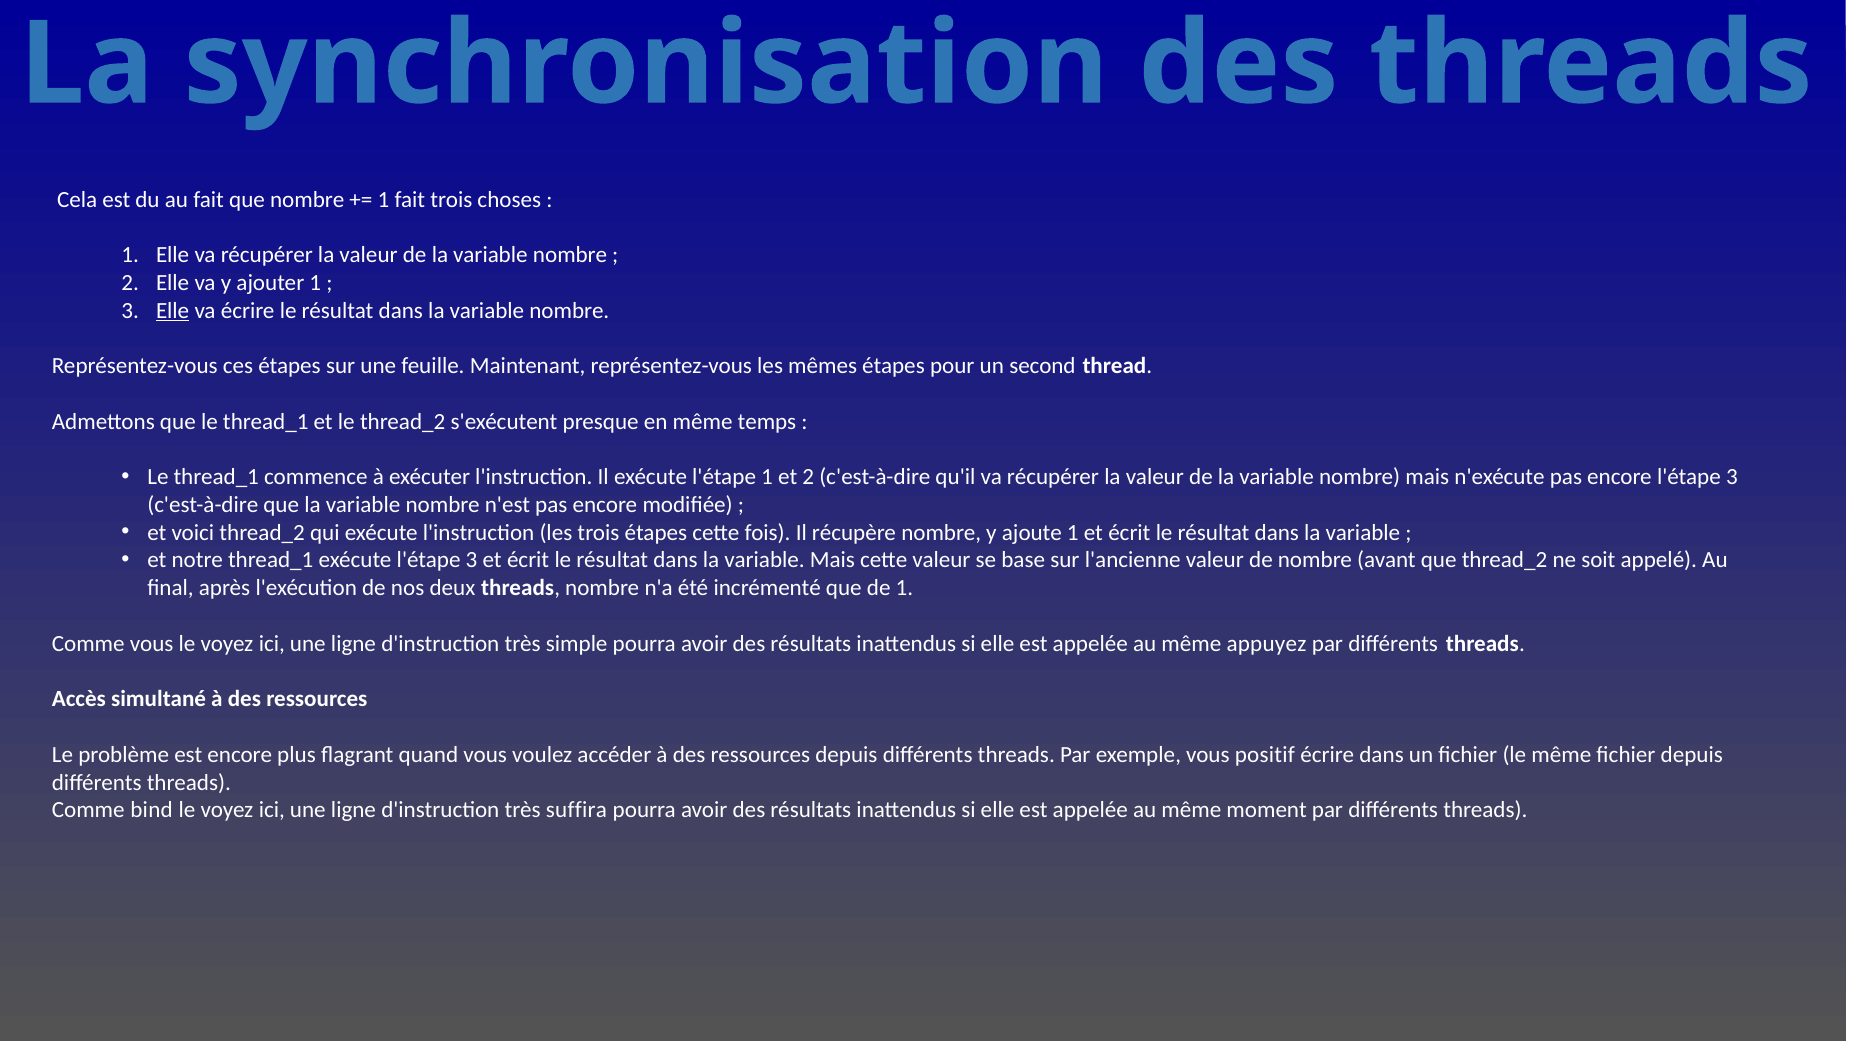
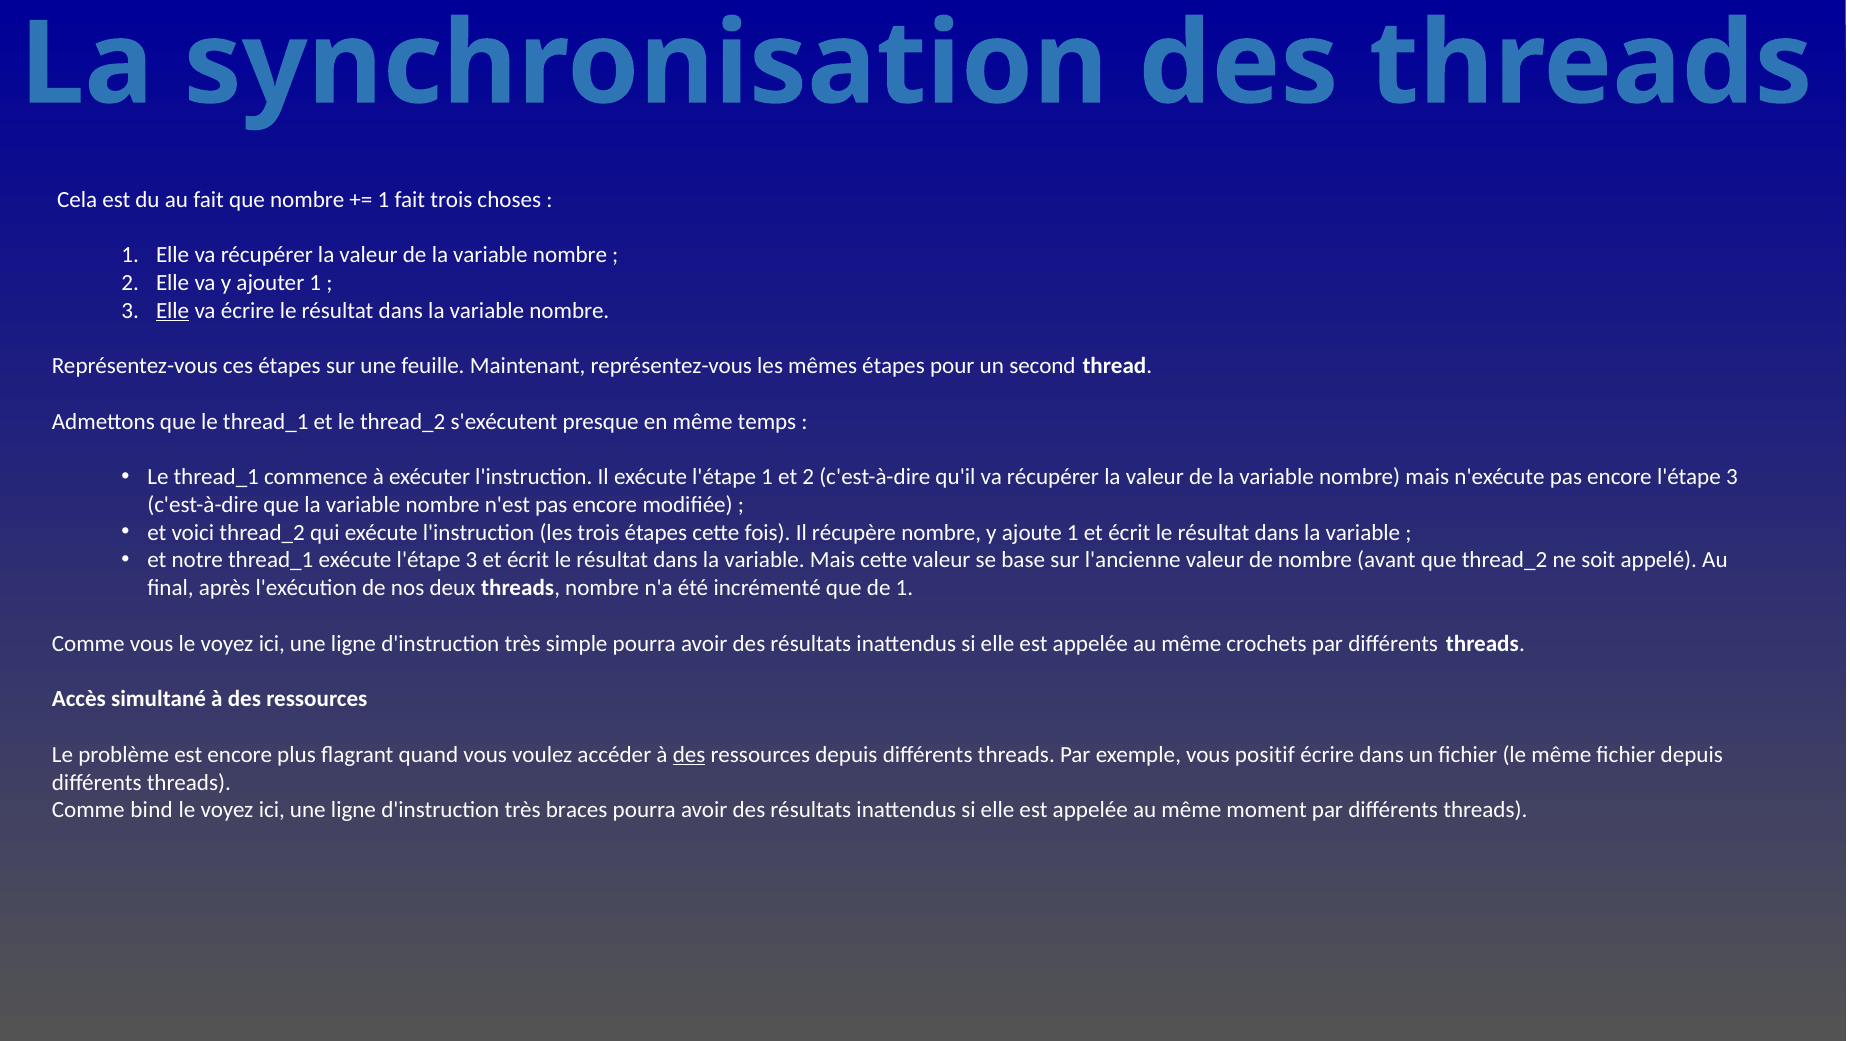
appuyez: appuyez -> crochets (1267, 643)
des underline: none -> present (689, 754)
suffira: suffira -> braces (577, 810)
